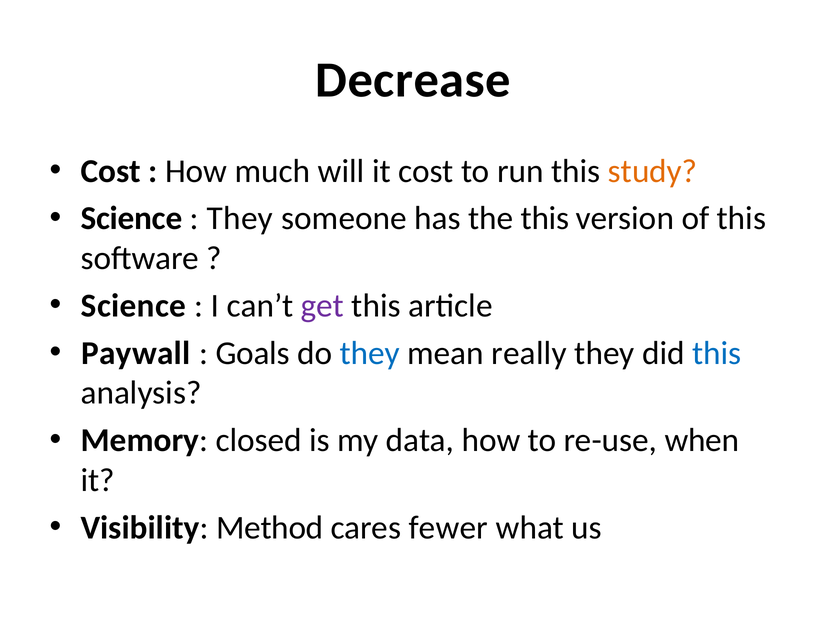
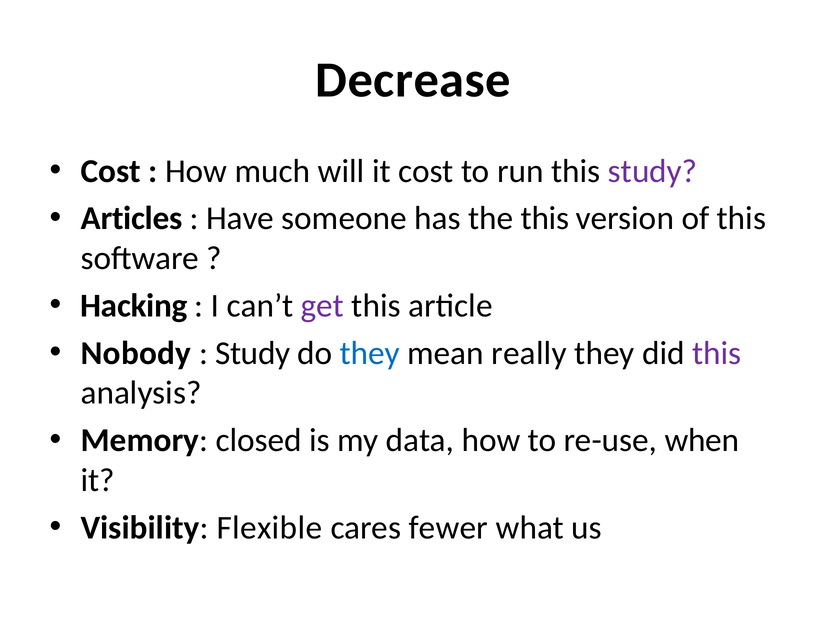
study colour: orange -> purple (653, 171)
Science: Science -> Articles (132, 219)
They: They -> Have (240, 219)
Science: Science -> Hacking (134, 306)
Paywall: Paywall -> Nobody (136, 353)
Goals: Goals -> Study (253, 353)
this colour: blue -> purple (717, 353)
Method: Method -> Flexible (269, 528)
